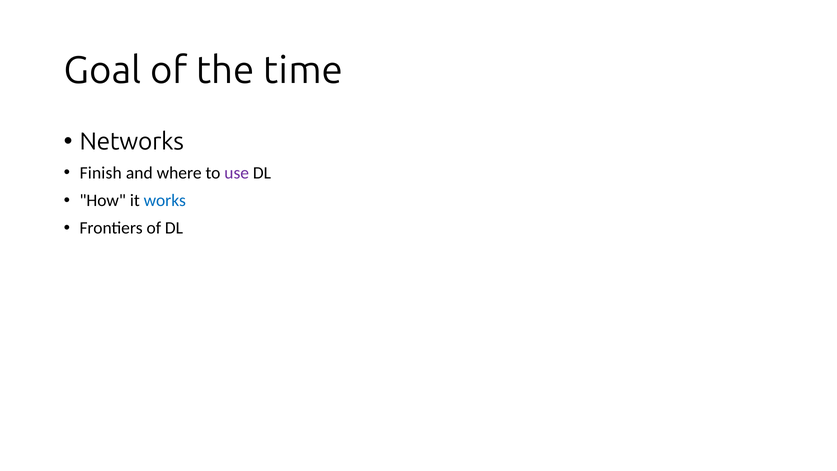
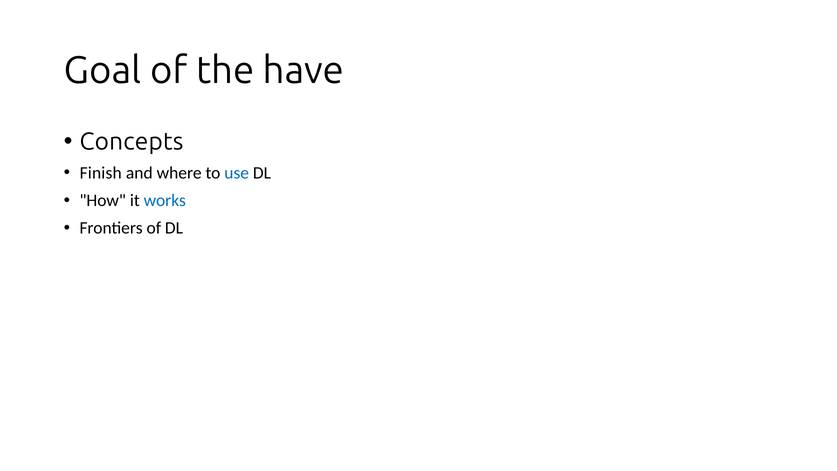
time: time -> have (304, 70)
Networks: Networks -> Concepts (131, 141)
use colour: purple -> blue (237, 173)
